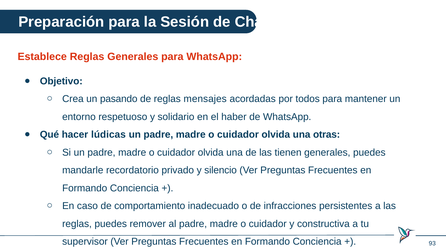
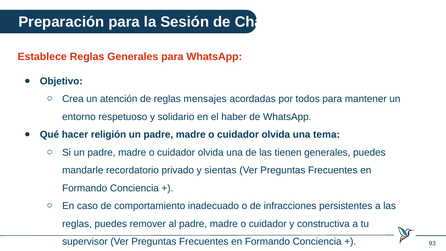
pasando: pasando -> atención (119, 99)
lúdicas: lúdicas -> religión (109, 135)
otras: otras -> tema (327, 135)
silencio: silencio -> sientas (220, 170)
